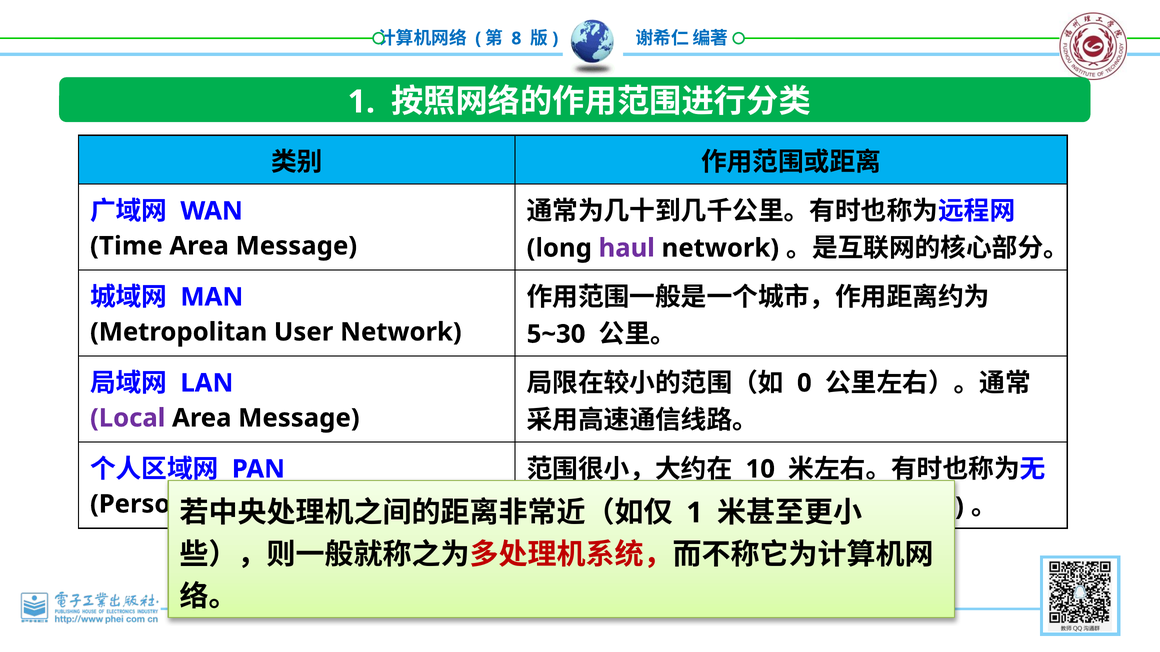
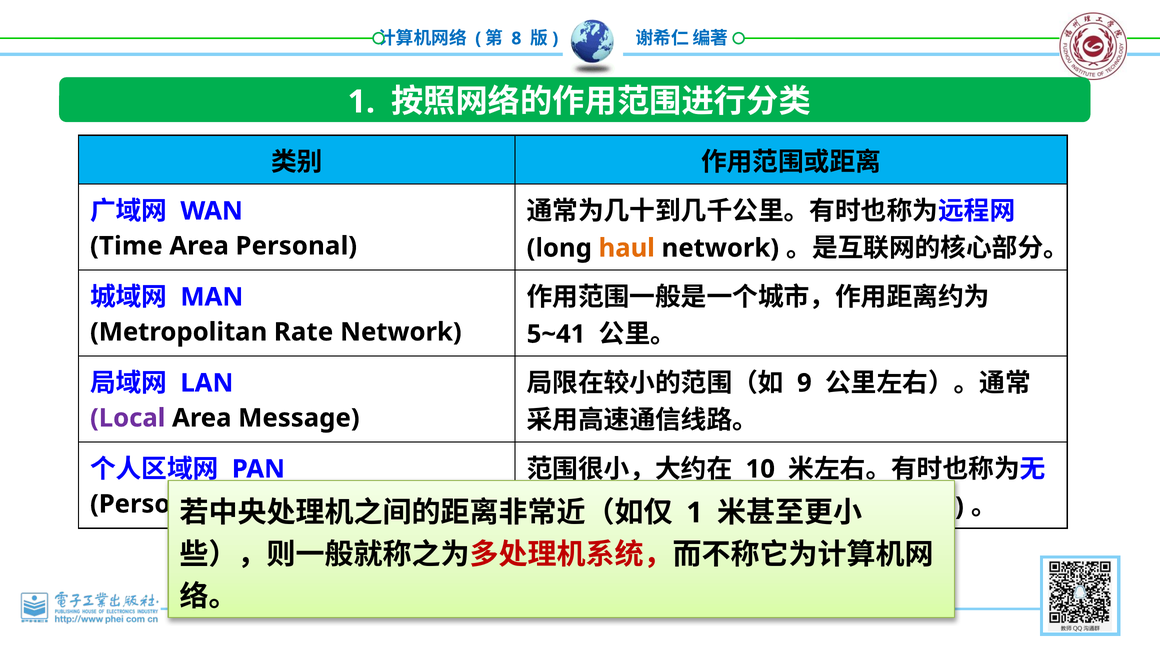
Message: Message -> Personal (296, 246)
haul colour: purple -> orange (627, 248)
User: User -> Rate (304, 332)
5~30: 5~30 -> 5~41 (556, 334)
0: 0 -> 9 (804, 383)
